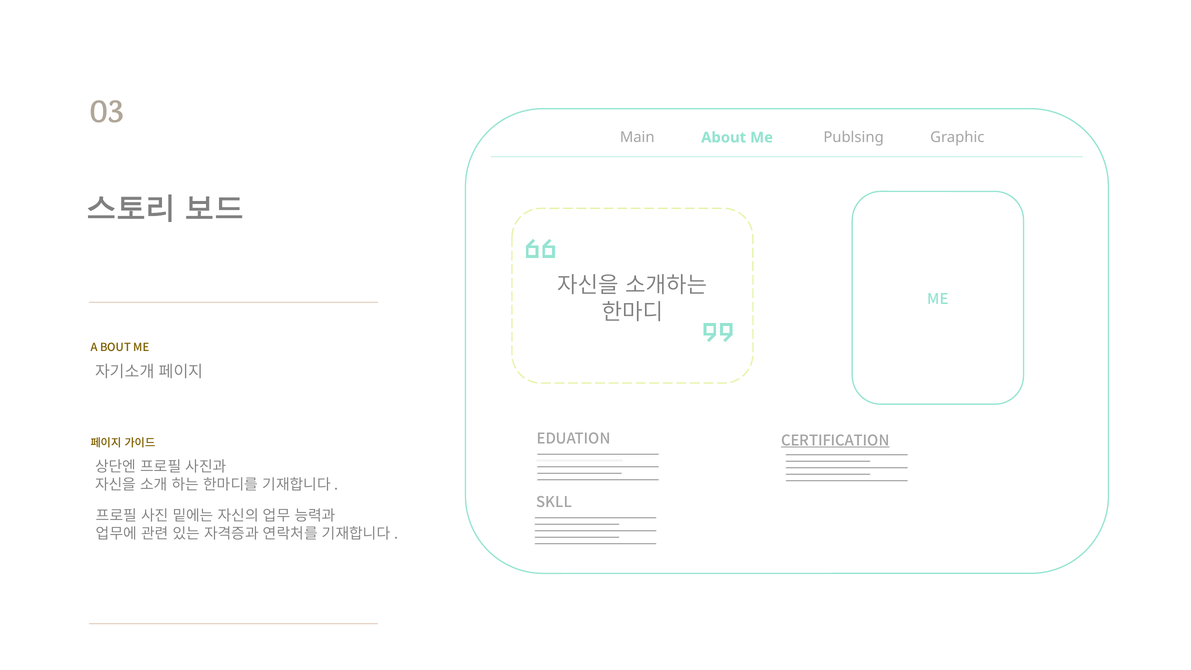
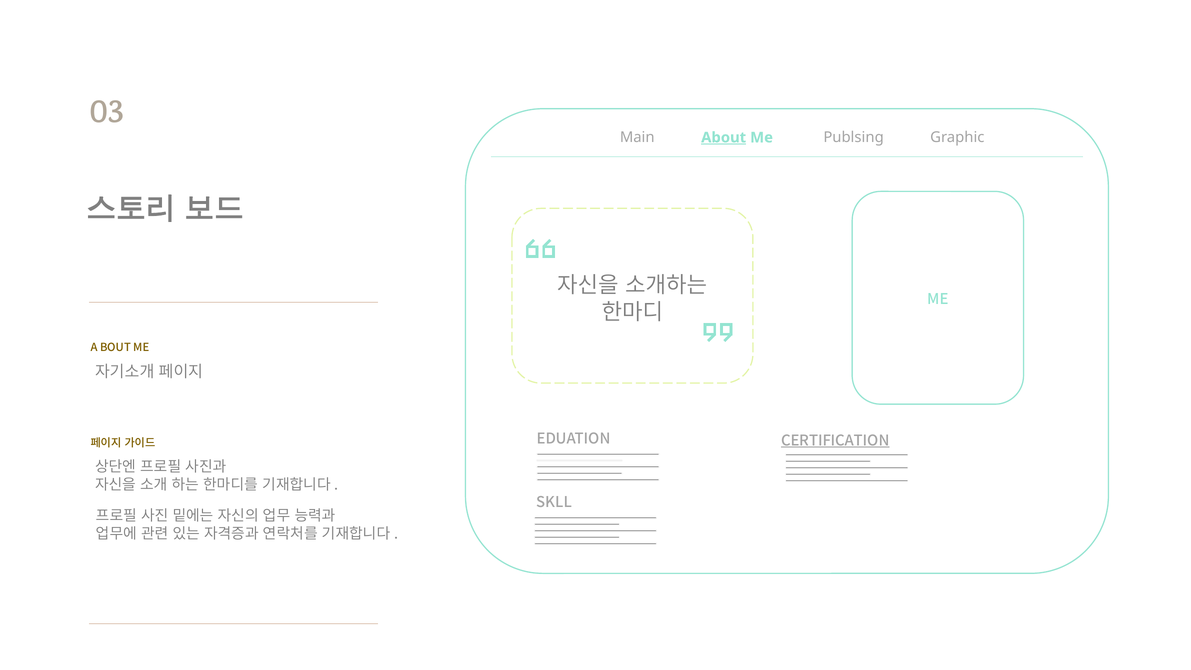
About underline: none -> present (724, 138)
